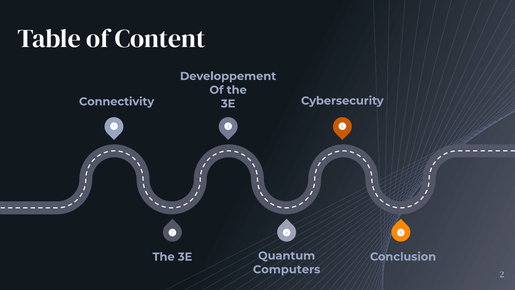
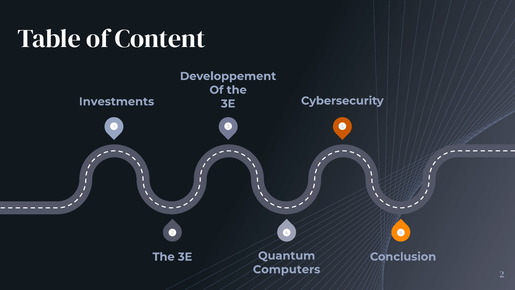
Connectivity: Connectivity -> Investments (117, 101)
